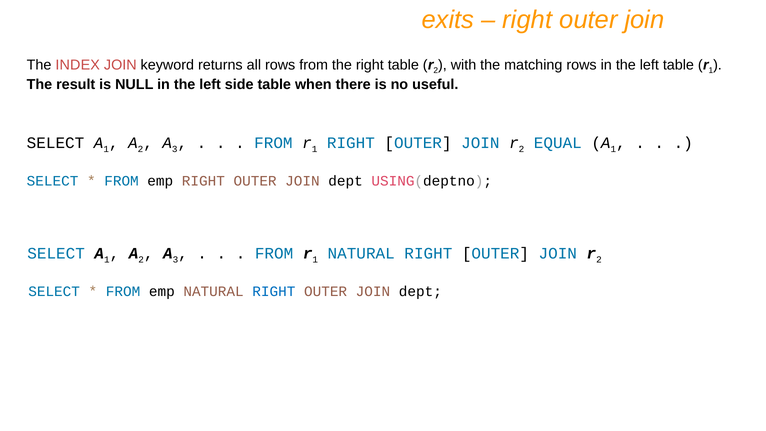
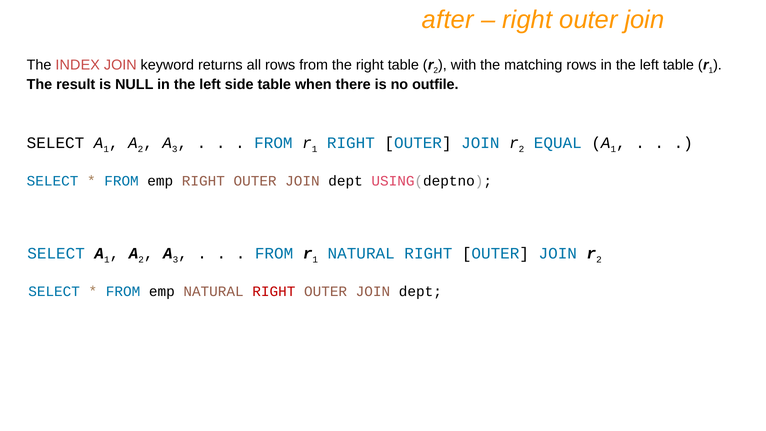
exits: exits -> after (448, 20)
useful: useful -> outfile (435, 85)
RIGHT colour: blue -> red (274, 291)
